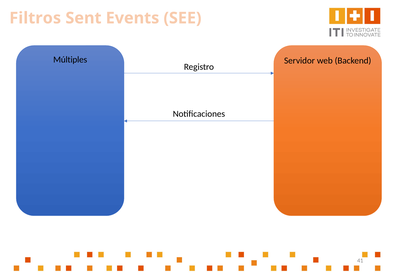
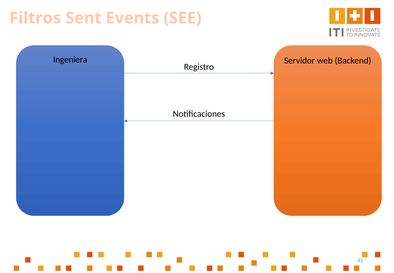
Múltiples: Múltiples -> Ingeniera (70, 60)
